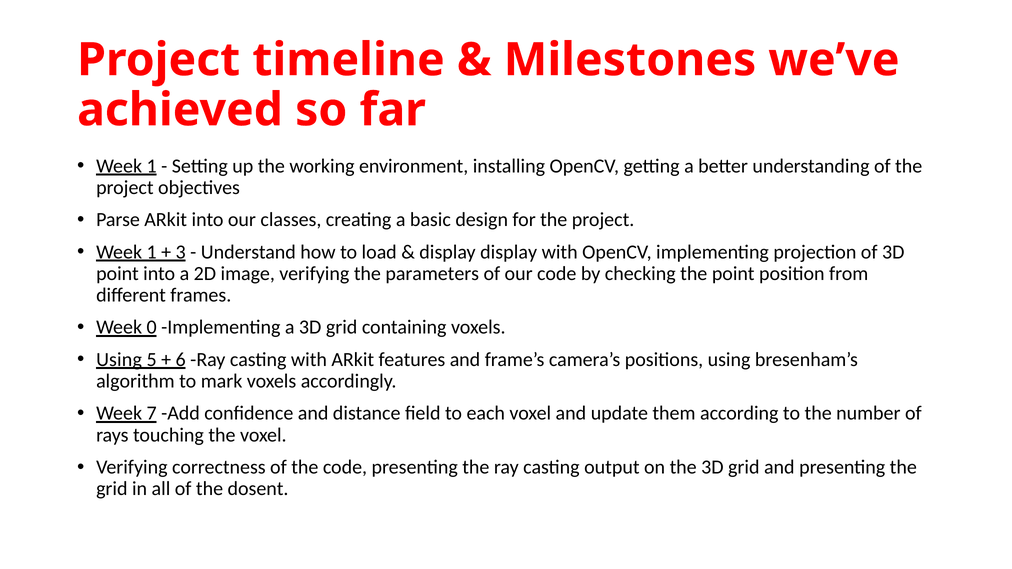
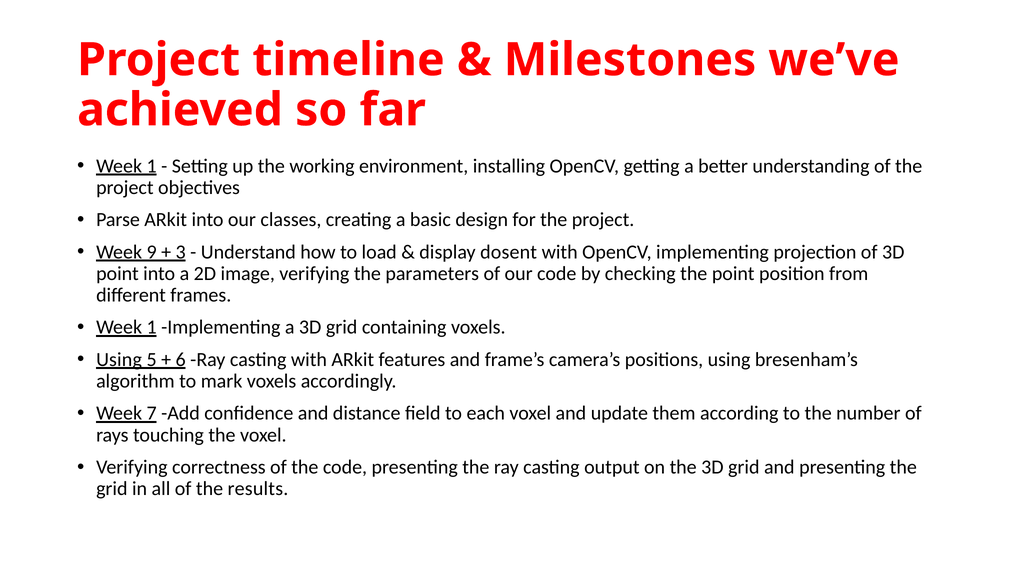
1: 1 -> 9 (152, 252)
display display: display -> dosent (509, 252)
0: 0 -> 1 (152, 327)
dosent: dosent -> results (258, 489)
